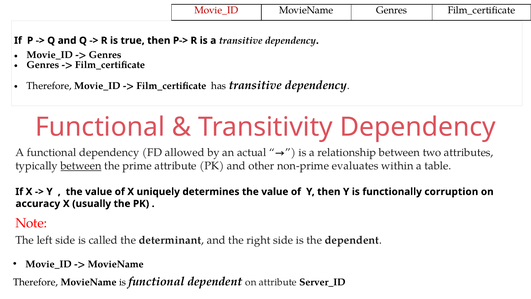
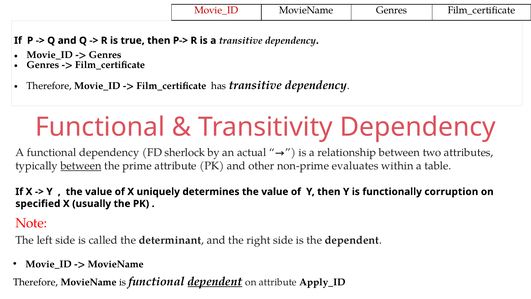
allowed: allowed -> sherlock (185, 152)
accuracy: accuracy -> specified (38, 203)
dependent underline: none -> present (215, 281)
Server_ID: Server_ID -> Apply_ID (322, 282)
